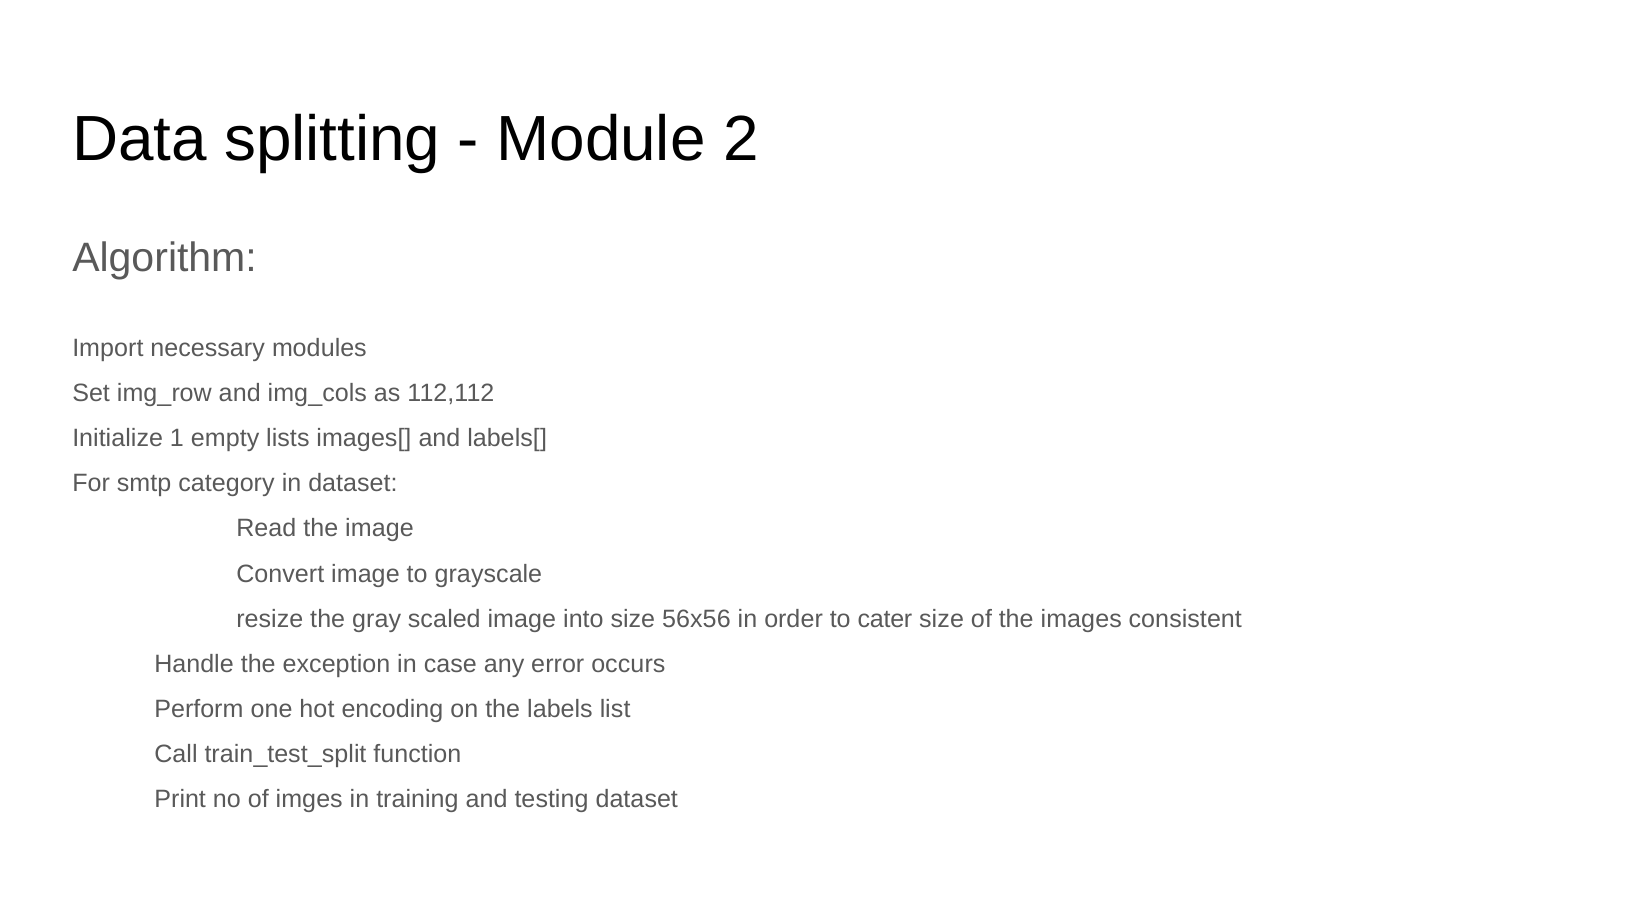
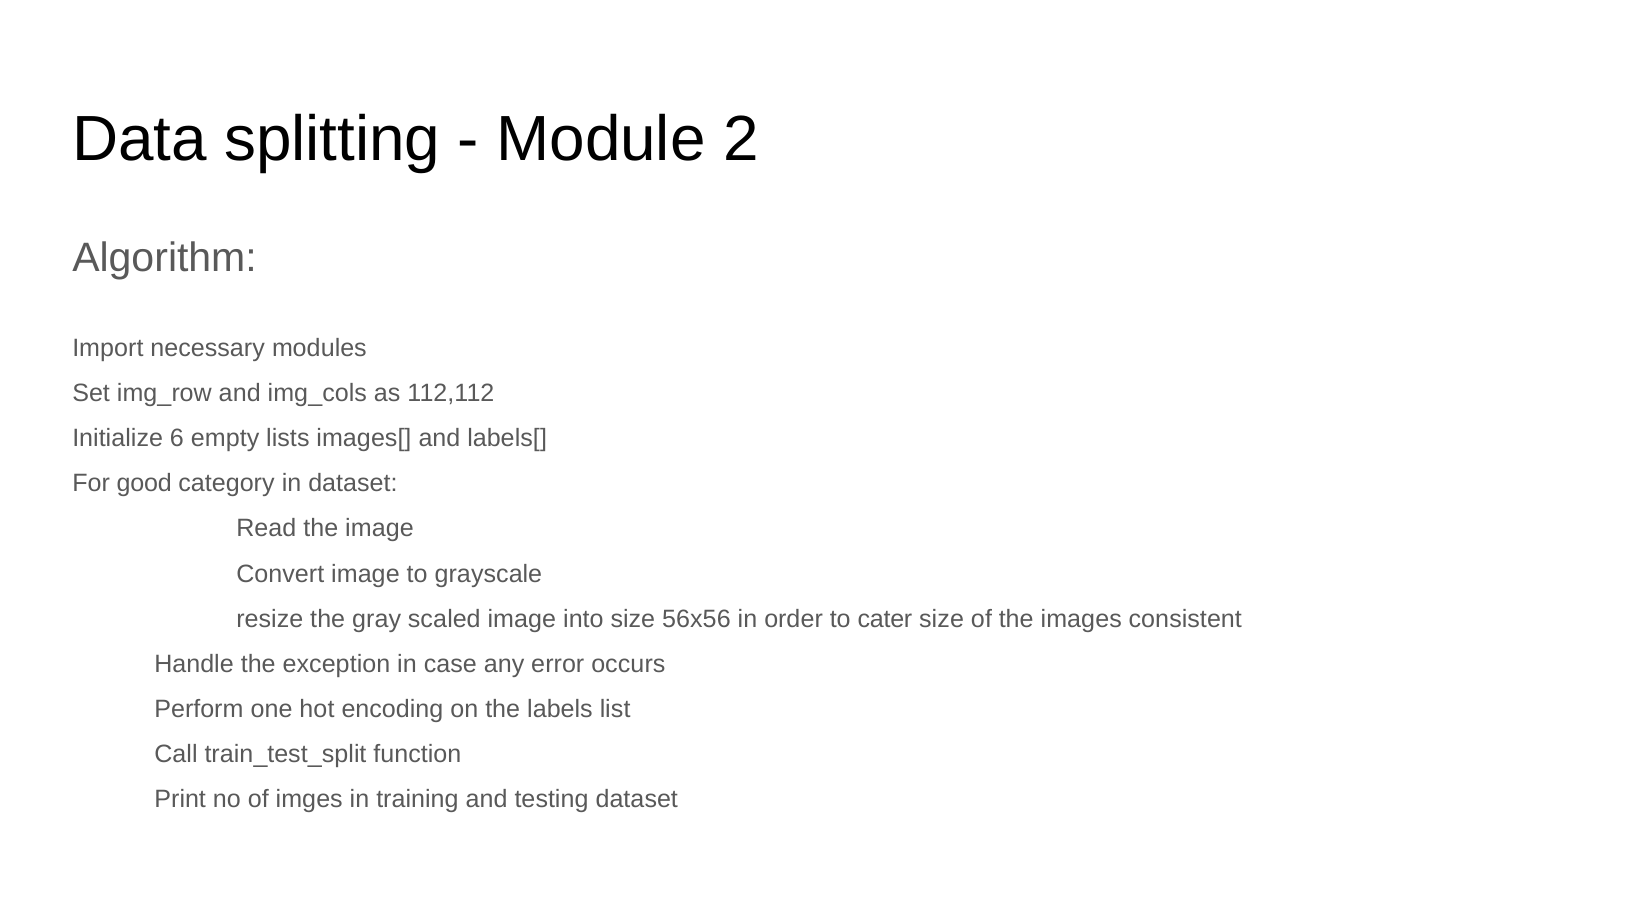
1: 1 -> 6 (177, 438)
smtp: smtp -> good (144, 484)
